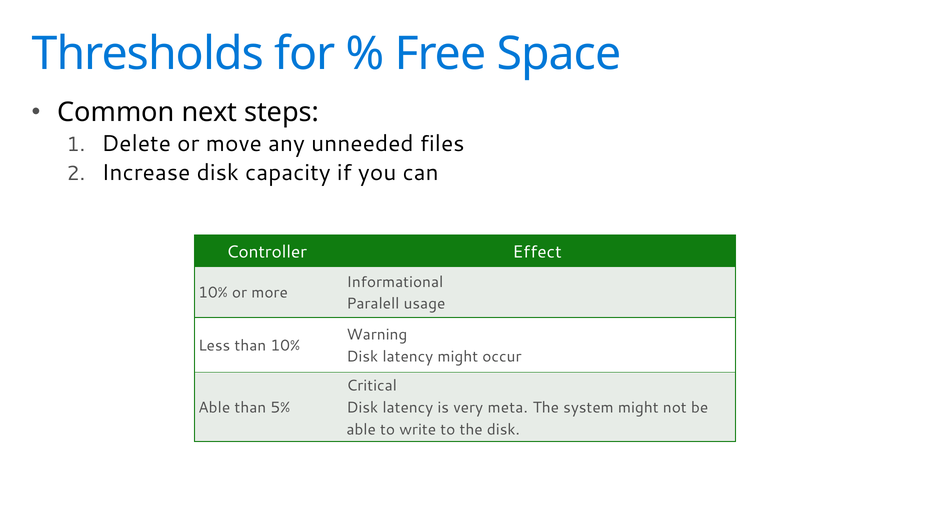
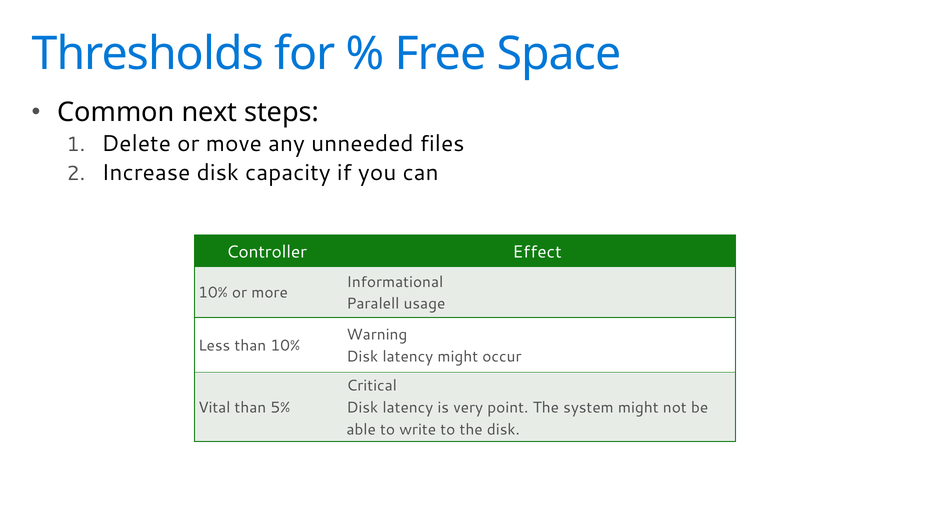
Able: Able -> Vital (214, 408)
meta: meta -> point (508, 408)
